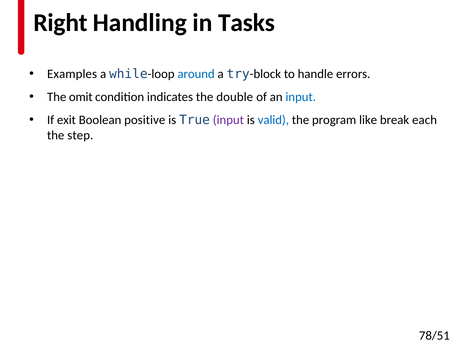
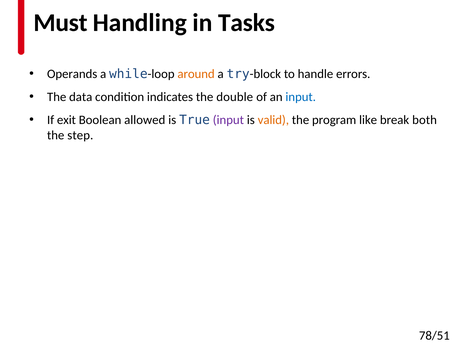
Right: Right -> Must (61, 23)
Examples: Examples -> Operands (72, 74)
around colour: blue -> orange (196, 74)
omit: omit -> data (81, 97)
positive: positive -> allowed (145, 120)
valid colour: blue -> orange (273, 120)
each: each -> both (425, 120)
